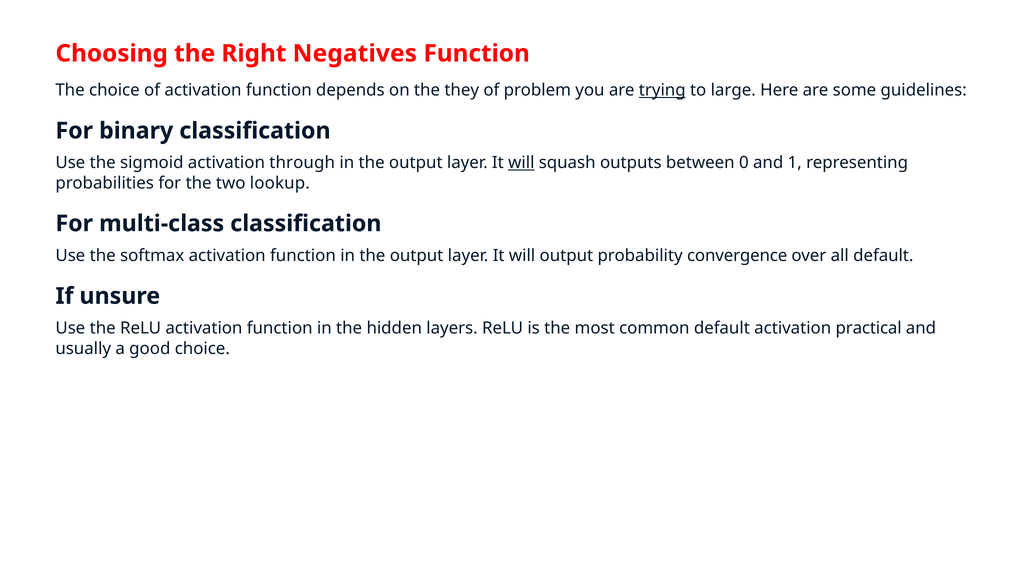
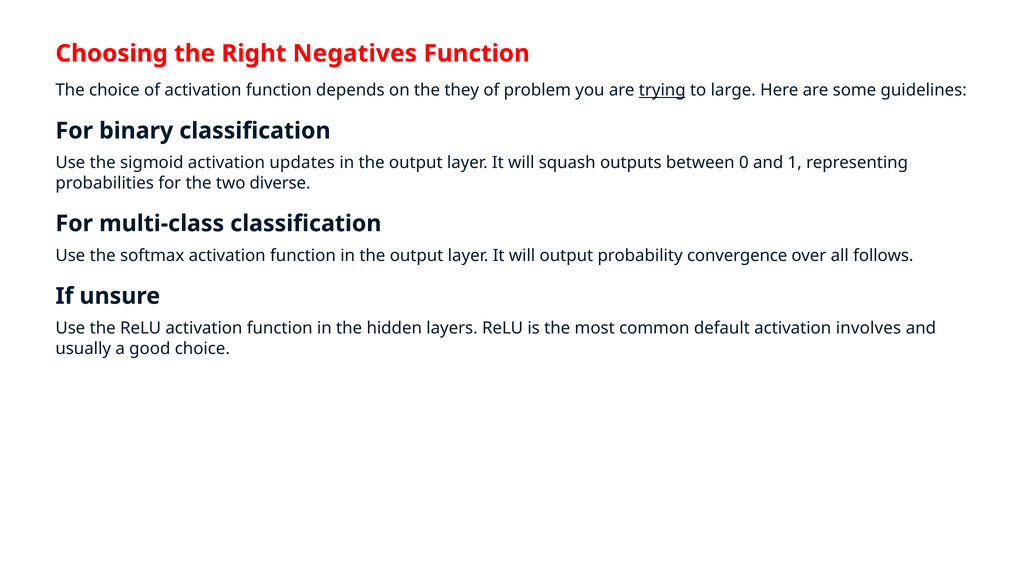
through: through -> updates (302, 163)
will underline: present -> none (521, 163)
lookup: lookup -> diverse (280, 183)
all default: default -> follows (883, 256)
practical: practical -> involves (868, 328)
